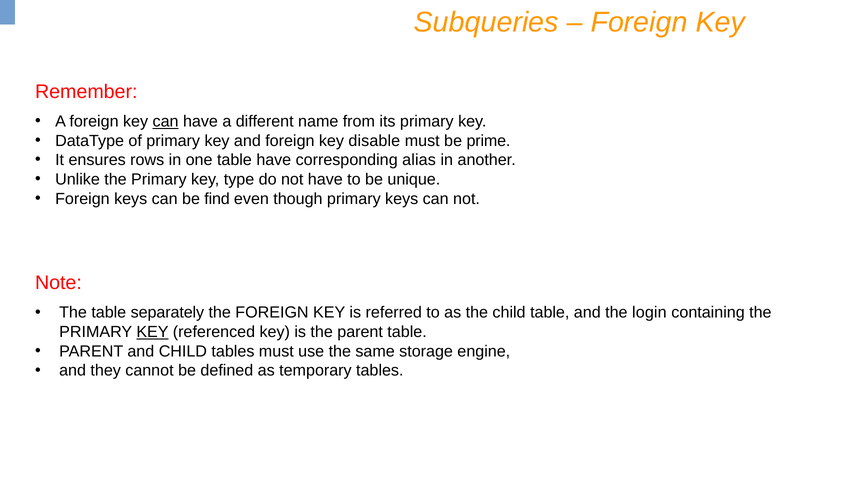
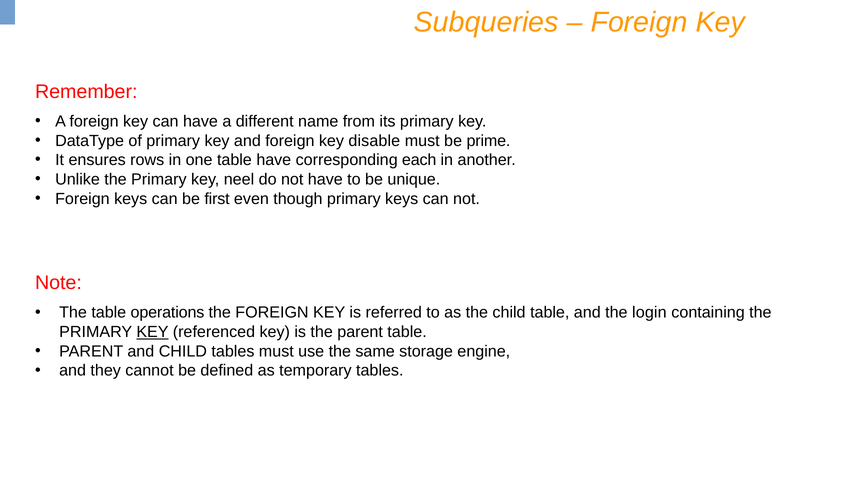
can underline: present -> none (166, 121)
alias: alias -> each (419, 160)
type: type -> neel (239, 179)
find: find -> first (217, 199)
separately: separately -> operations (167, 313)
